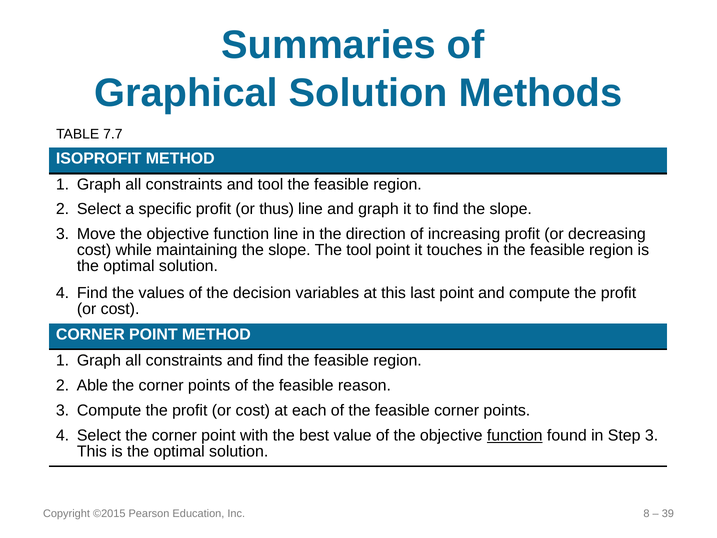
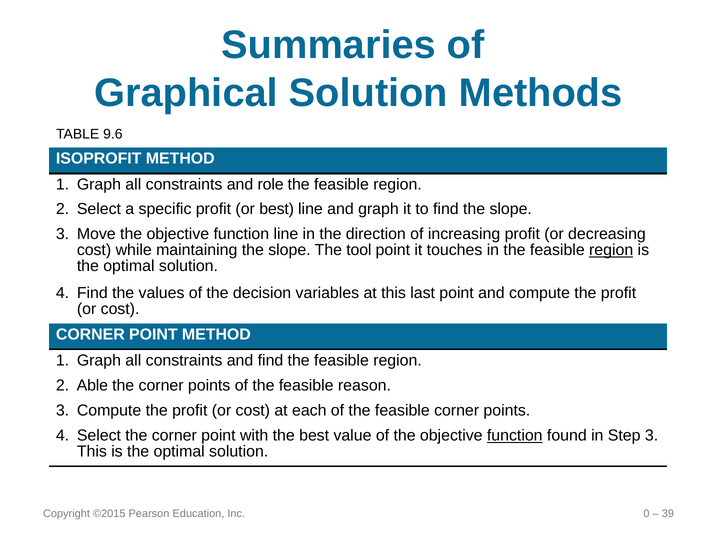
7.7: 7.7 -> 9.6 (113, 134)
and tool: tool -> role (271, 184)
or thus: thus -> best (277, 209)
region underline: none -> present (611, 250)
8: 8 -> 0 (647, 513)
